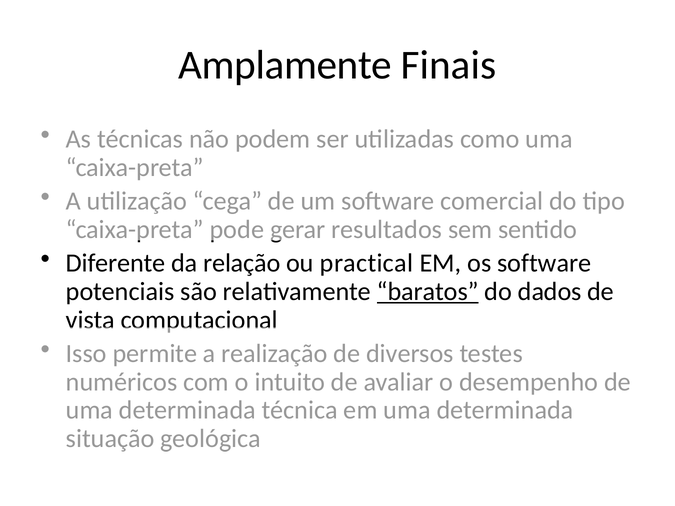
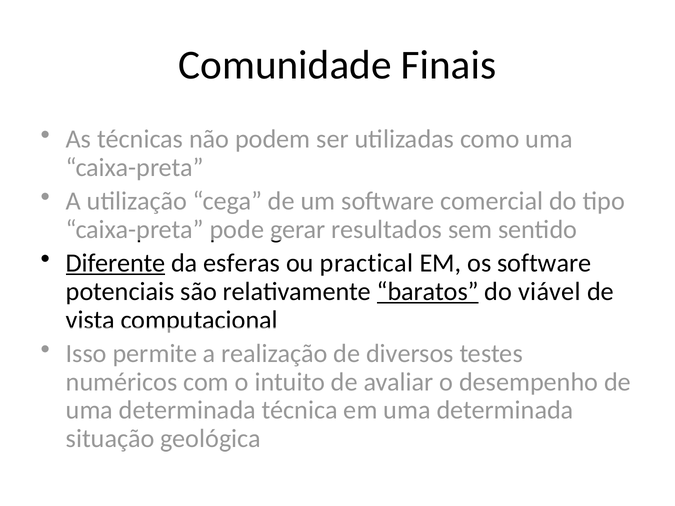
Amplamente: Amplamente -> Comunidade (285, 65)
Diferente underline: none -> present (116, 263)
relação: relação -> esferas (242, 263)
dados: dados -> viável (549, 292)
